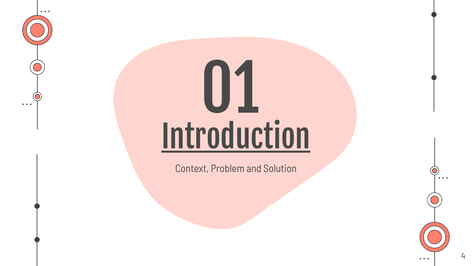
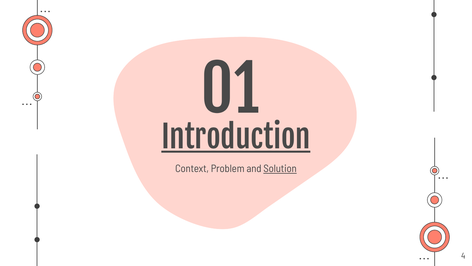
Solution underline: none -> present (280, 168)
